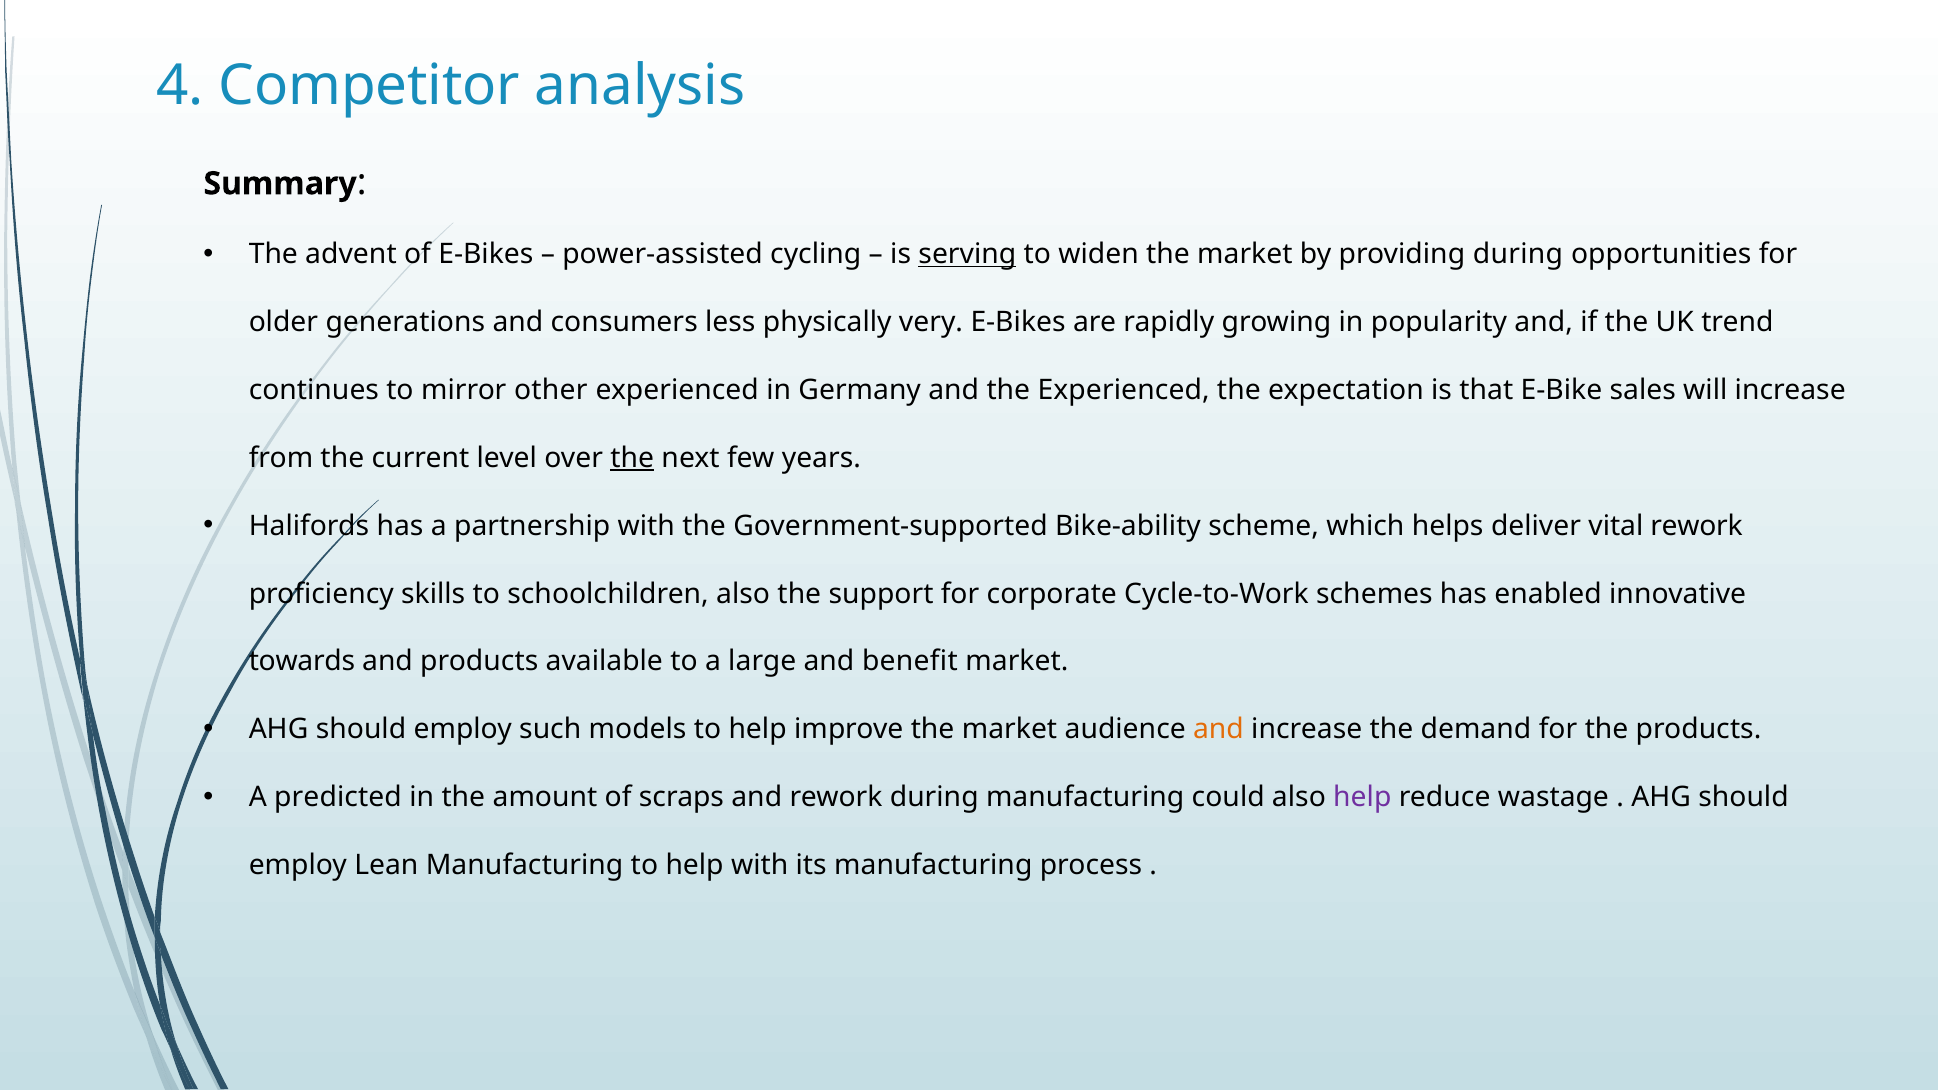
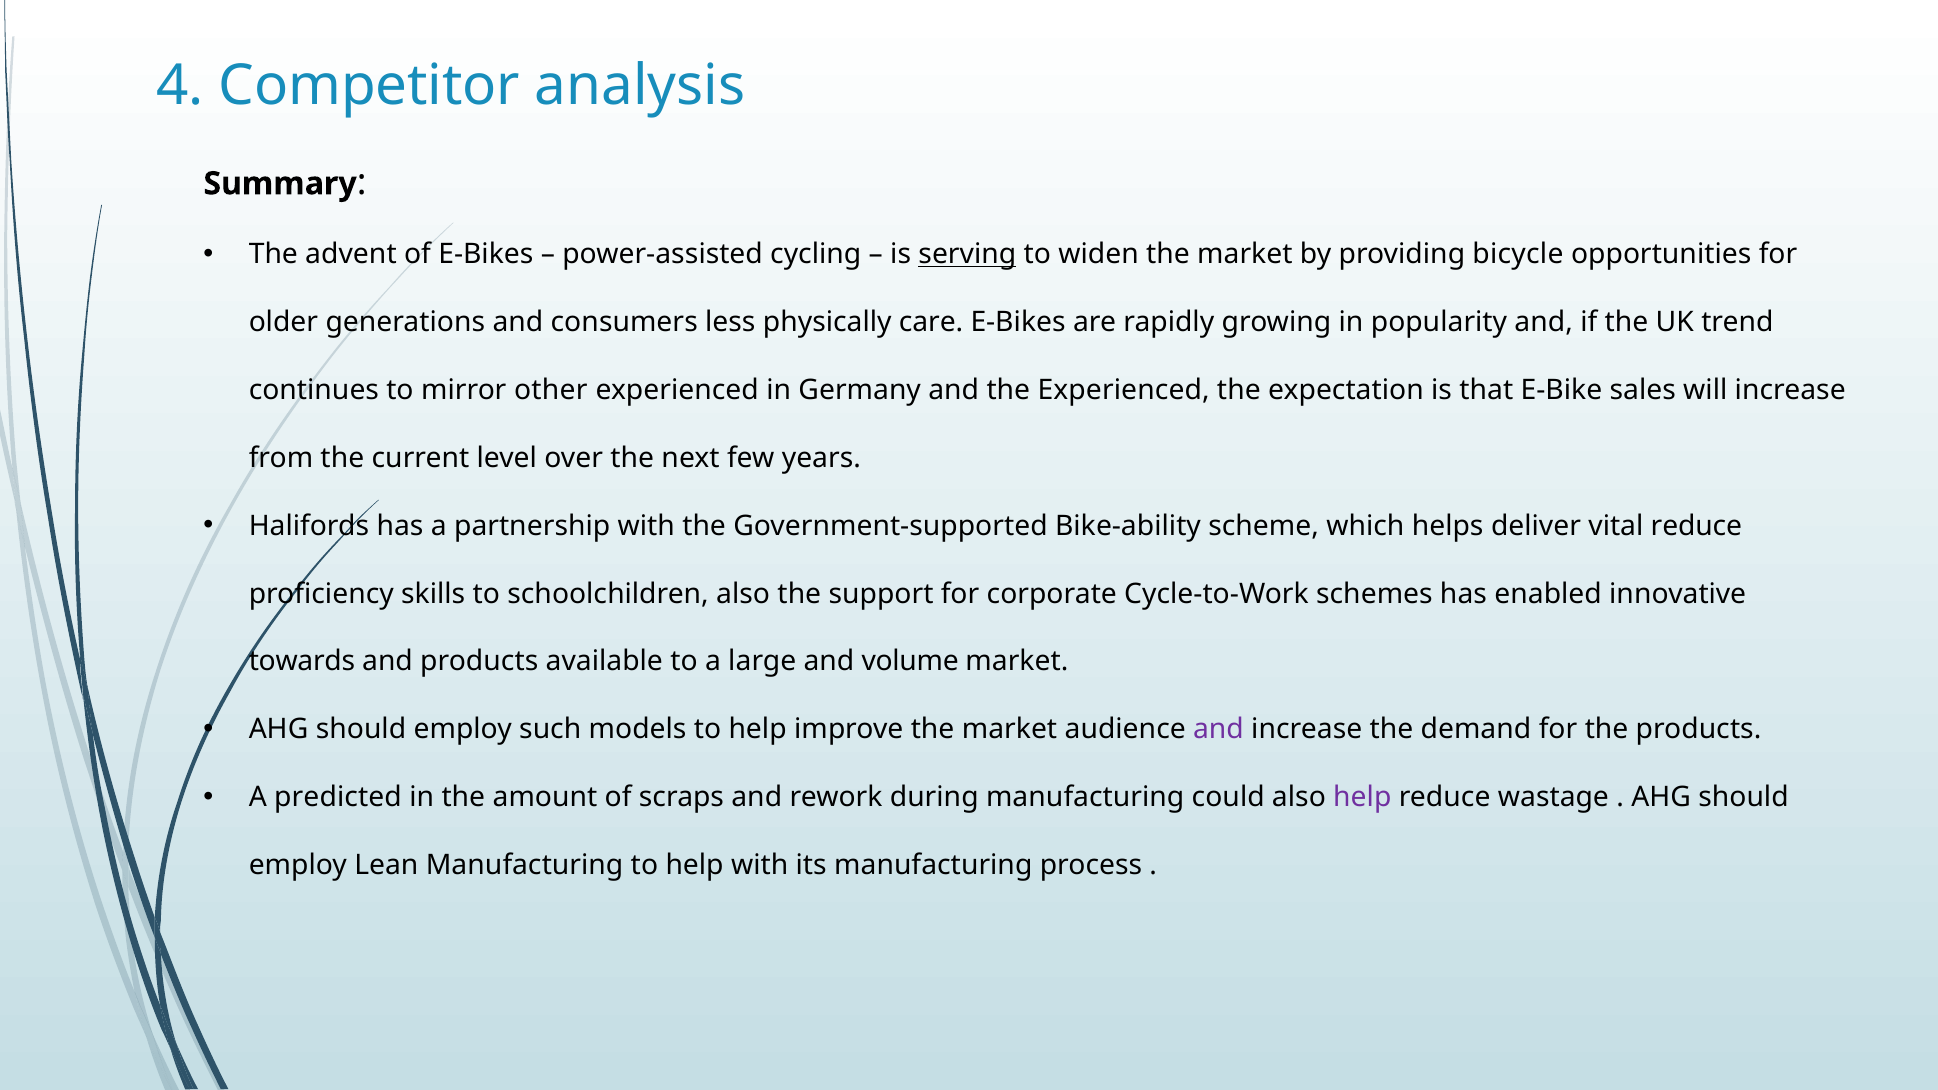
providing during: during -> bicycle (1518, 254)
very: very -> care (931, 322)
the underline: present -> none (632, 458)
vital rework: rework -> reduce (1696, 526)
benefit: benefit -> volume (910, 662)
and colour: orange -> purple (1218, 730)
